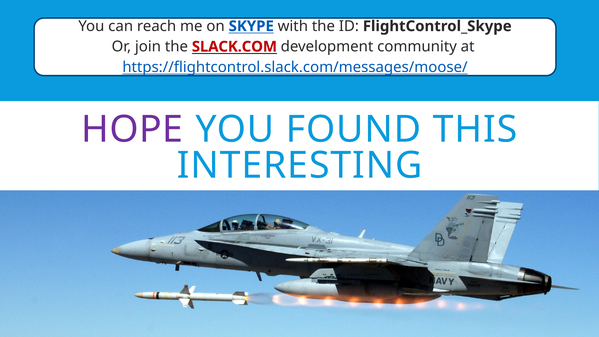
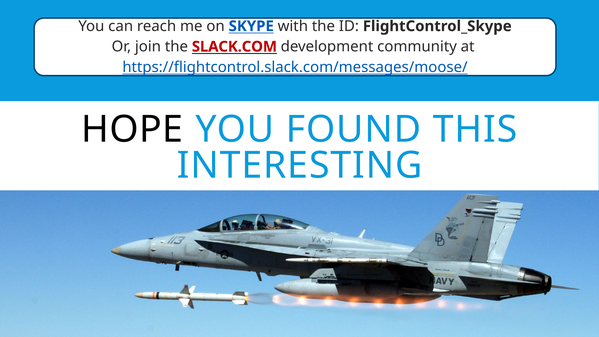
HOPE colour: purple -> black (132, 130)
